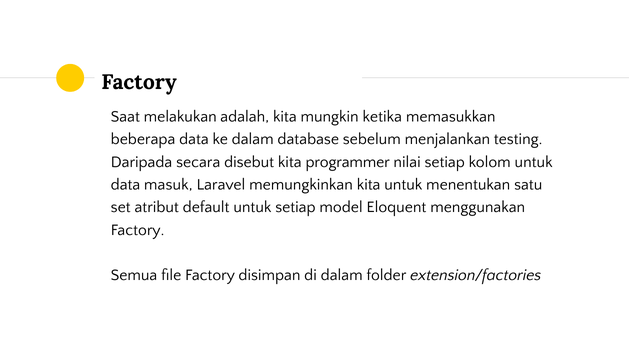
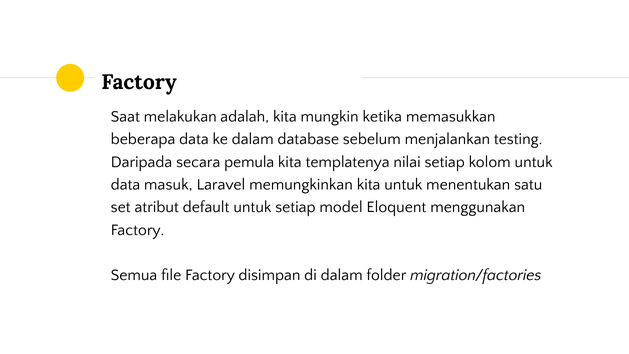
disebut: disebut -> pemula (249, 162)
programmer: programmer -> templatenya (348, 162)
extension/factories: extension/factories -> migration/factories (476, 275)
